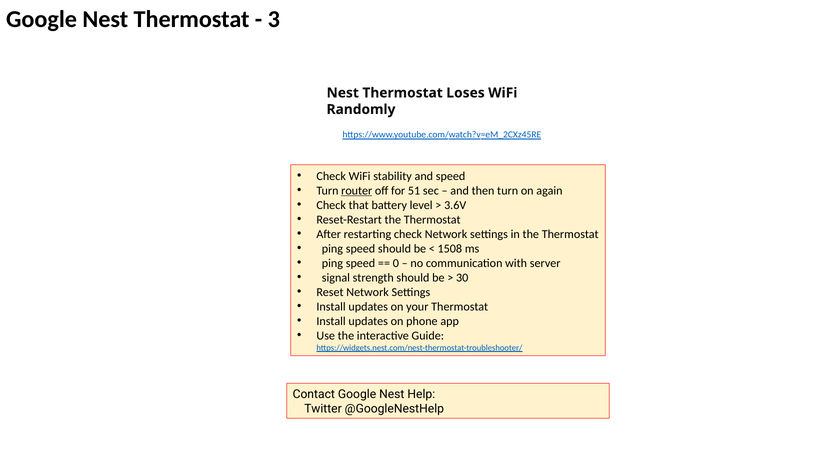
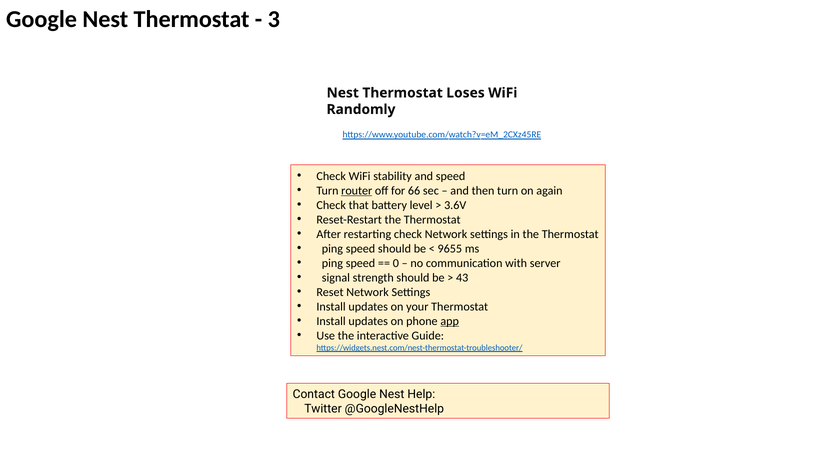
51: 51 -> 66 (414, 191)
1508: 1508 -> 9655 (450, 249)
30: 30 -> 43 (462, 278)
app underline: none -> present (450, 321)
